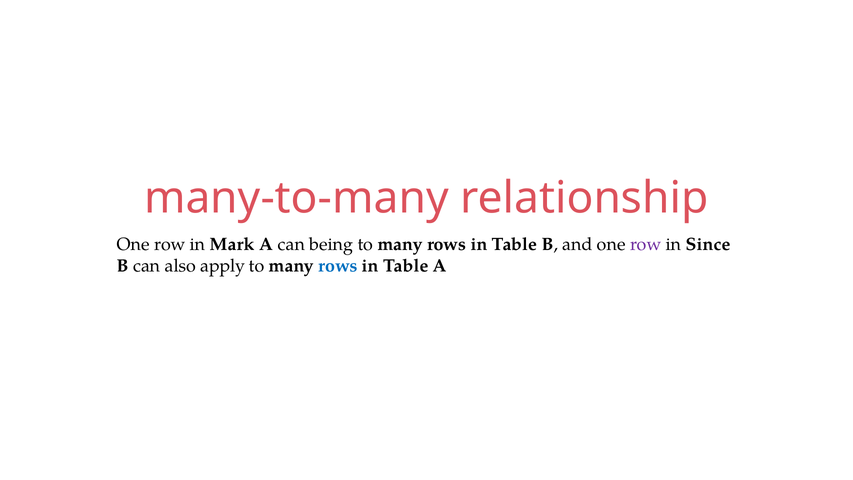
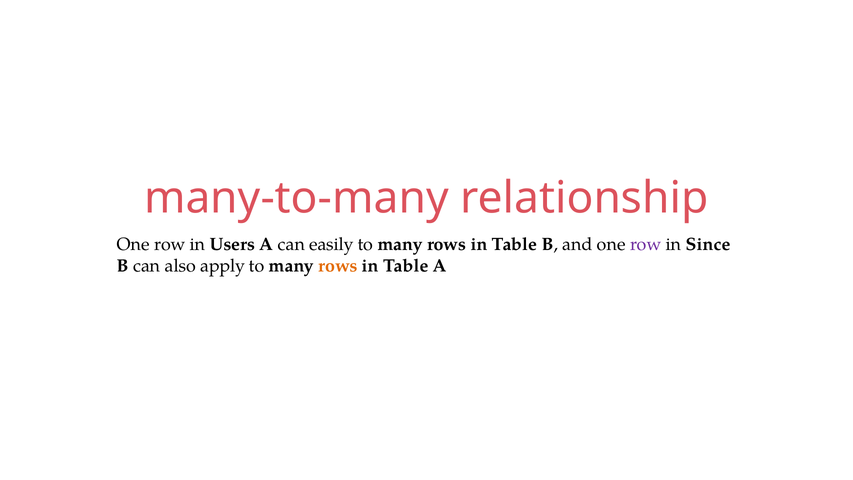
Mark: Mark -> Users (232, 244)
being: being -> easily (331, 244)
rows colour: blue -> orange (338, 266)
